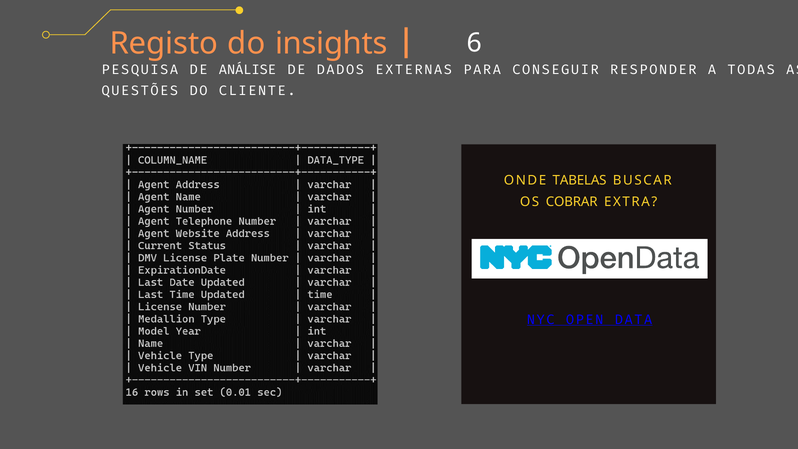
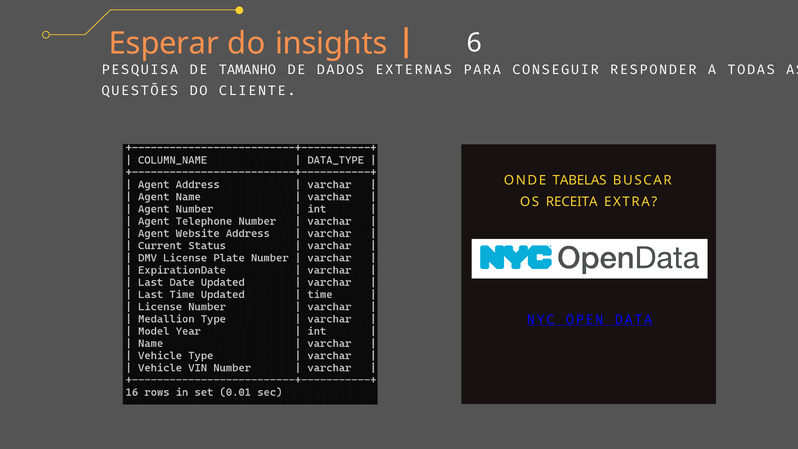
Registo: Registo -> Esperar (164, 43)
ANÁLISE: ANÁLISE -> TAMANHO (247, 70)
COBRAR: COBRAR -> RECEITA (572, 202)
